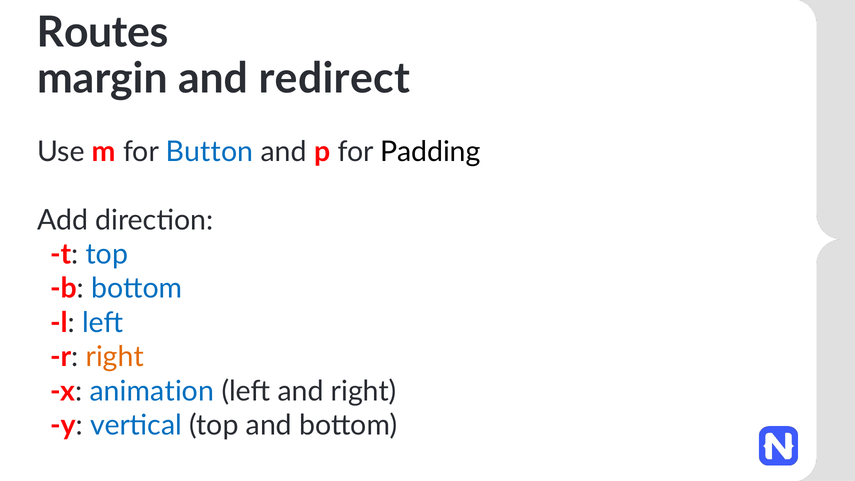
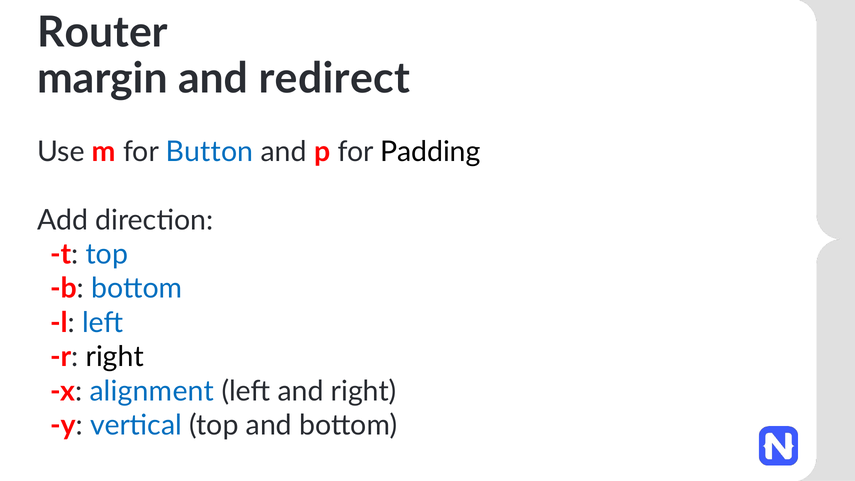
Routes: Routes -> Router (103, 33)
right colour: orange -> black (115, 357)
animation: animation -> alignment (152, 391)
